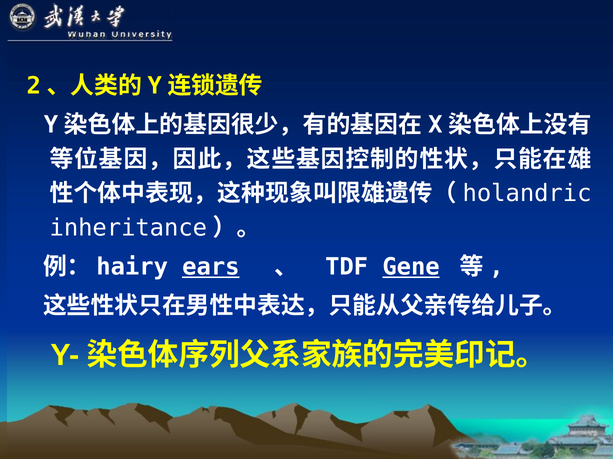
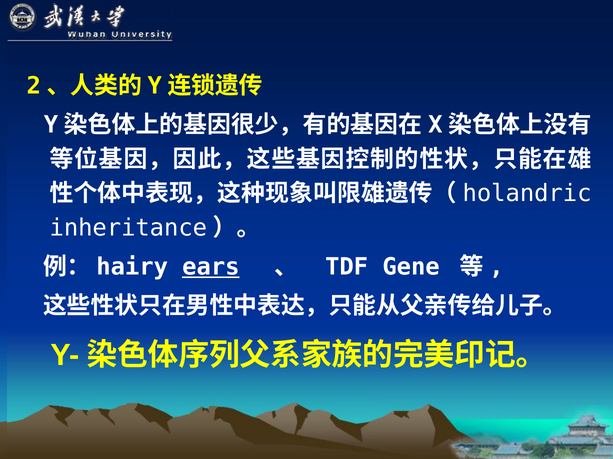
Gene underline: present -> none (411, 267)
